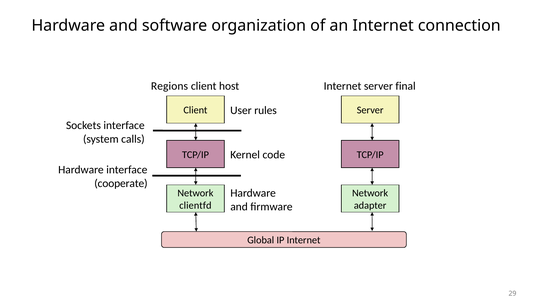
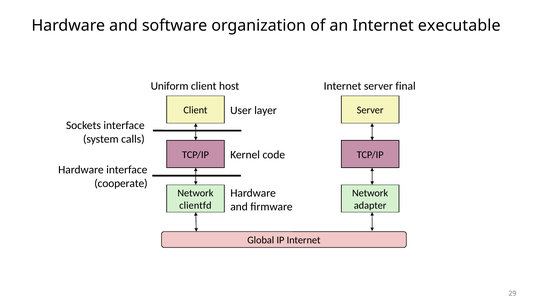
connection: connection -> executable (459, 26)
Regions: Regions -> Uniform (170, 86)
rules: rules -> layer (266, 110)
